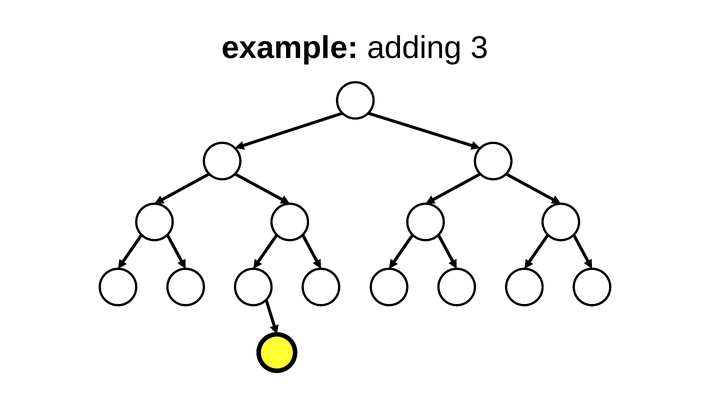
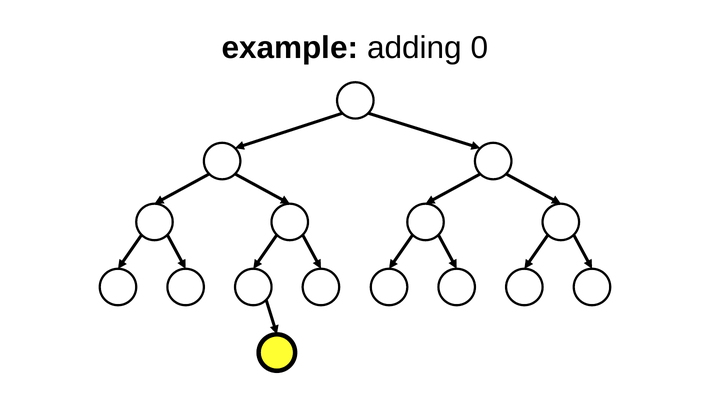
adding 3: 3 -> 0 (480, 48)
